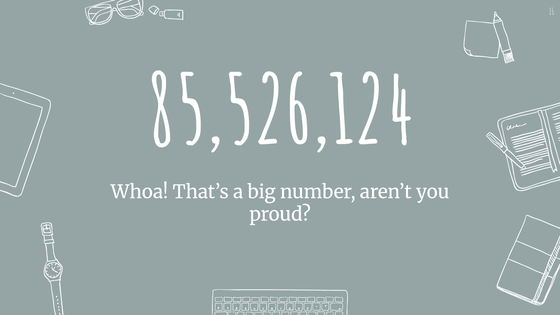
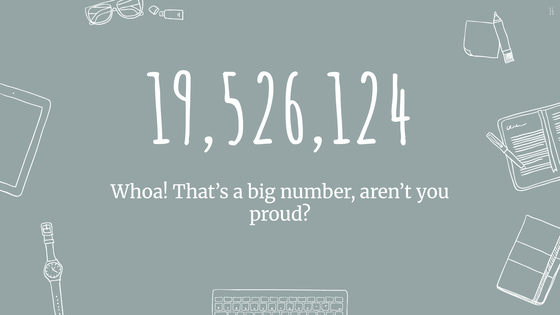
85,526,124: 85,526,124 -> 19,526,124 (280, 113)
